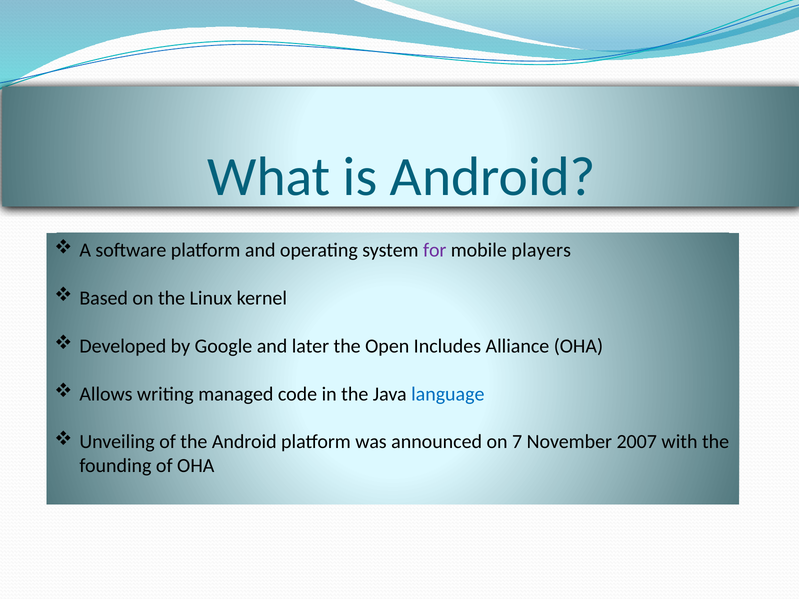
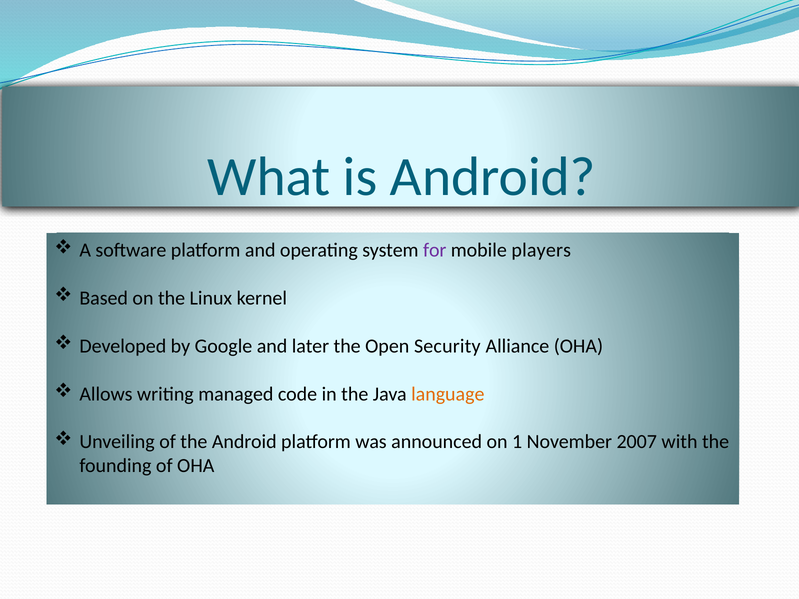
Includes: Includes -> Security (447, 346)
language colour: blue -> orange (448, 394)
7: 7 -> 1 (517, 442)
